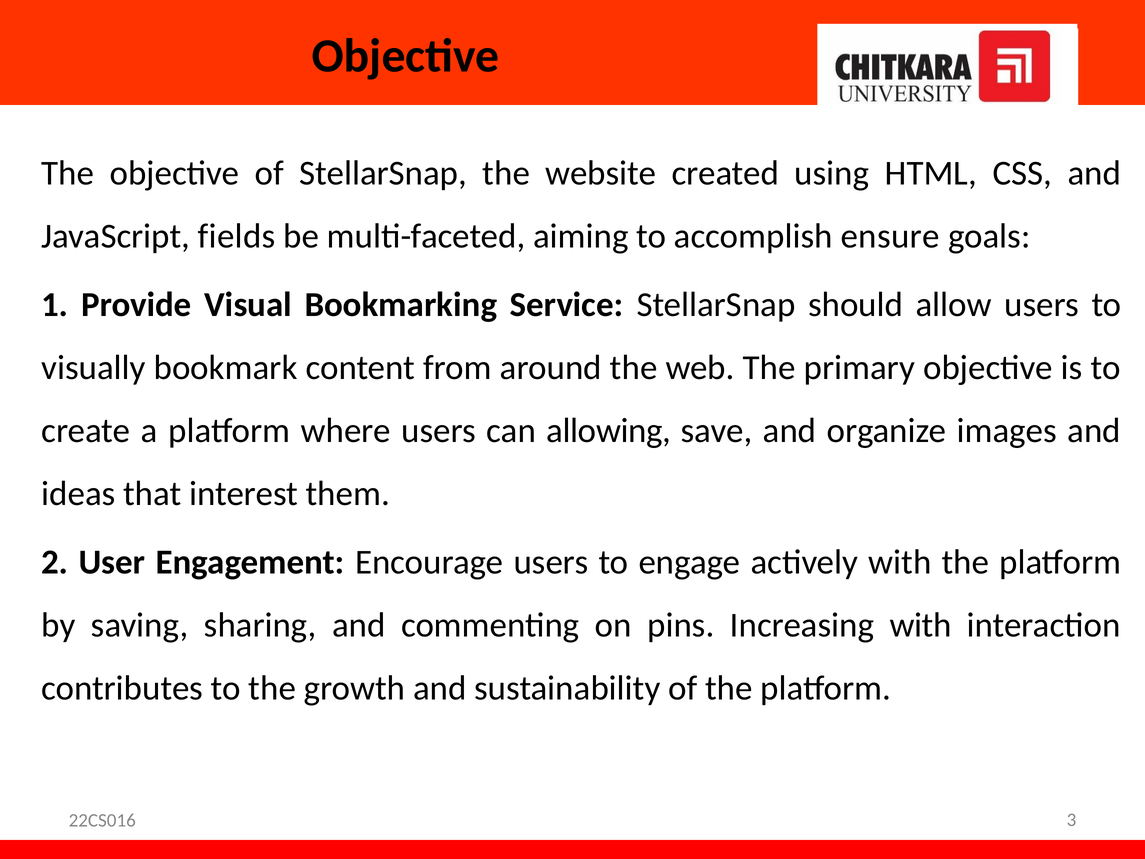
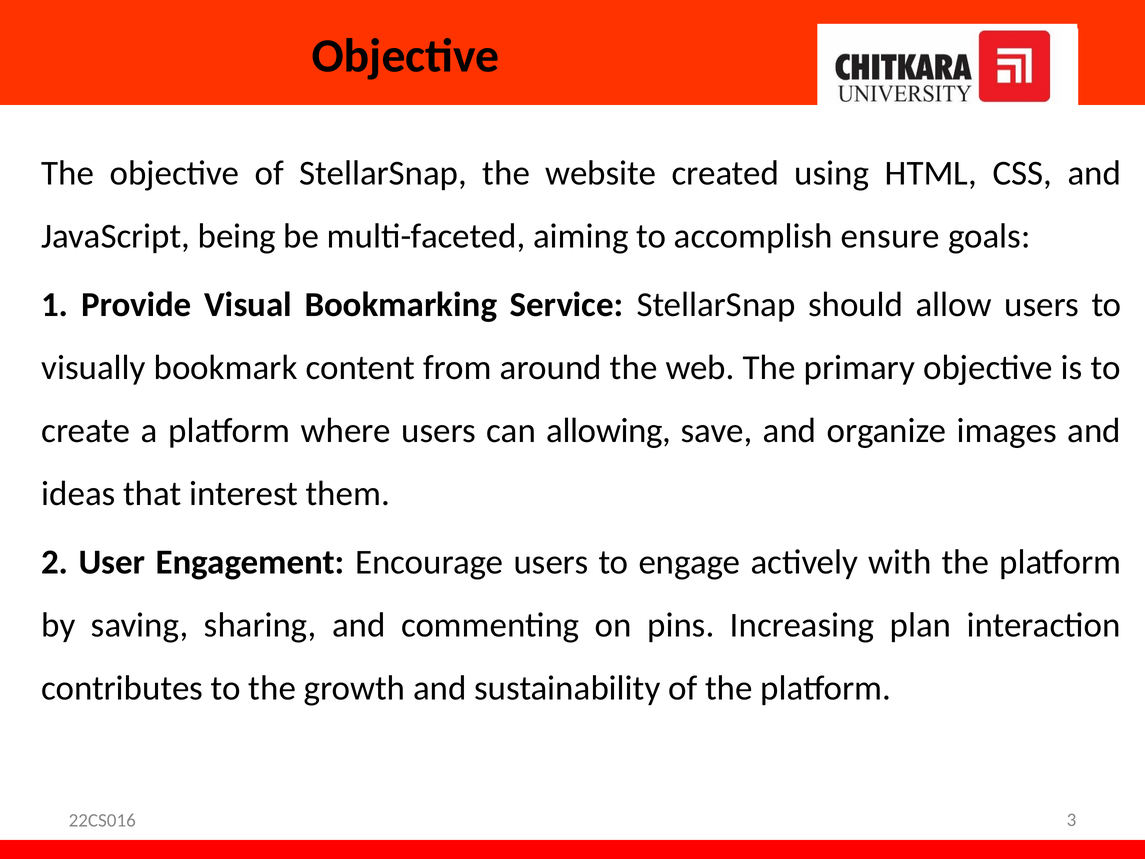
fields: fields -> being (237, 236)
Increasing with: with -> plan (920, 625)
